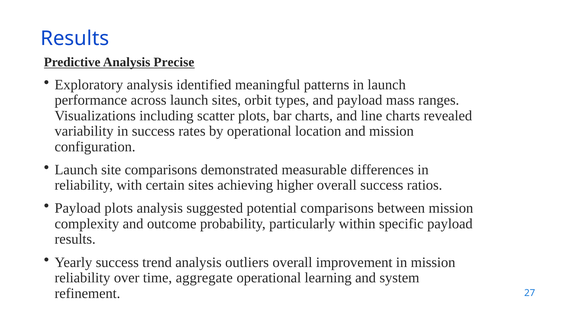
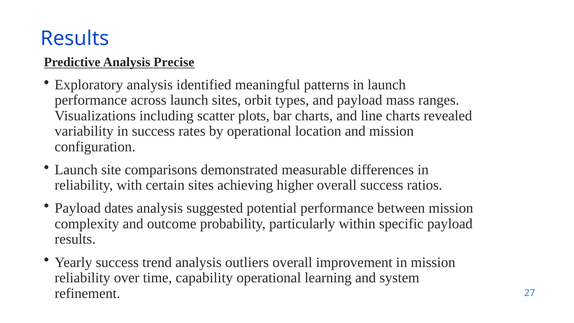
Payload plots: plots -> dates (119, 208)
potential comparisons: comparisons -> performance (337, 208)
aggregate: aggregate -> capability (204, 278)
